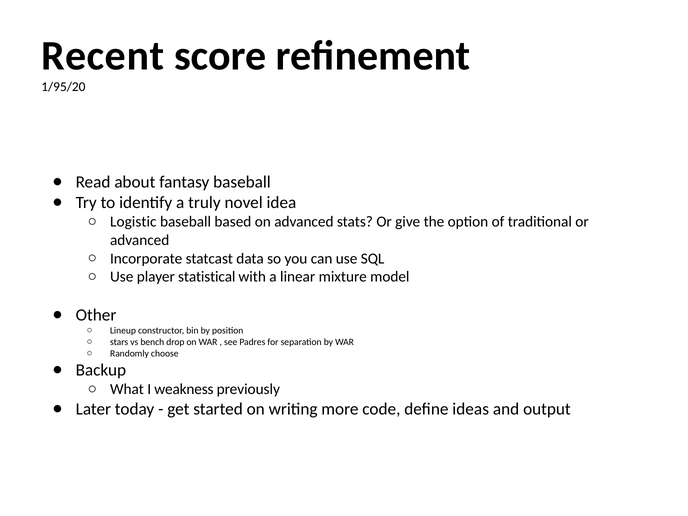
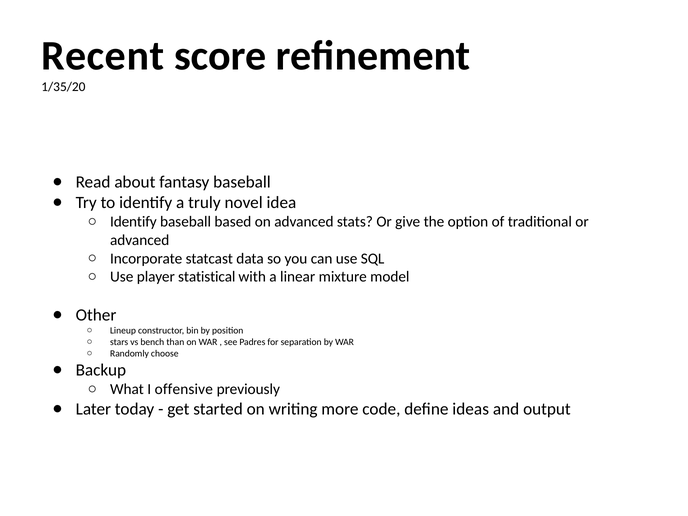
1/95/20: 1/95/20 -> 1/35/20 (63, 87)
Logistic: Logistic -> Identify (133, 222)
drop: drop -> than (175, 342)
weakness: weakness -> offensive (184, 389)
